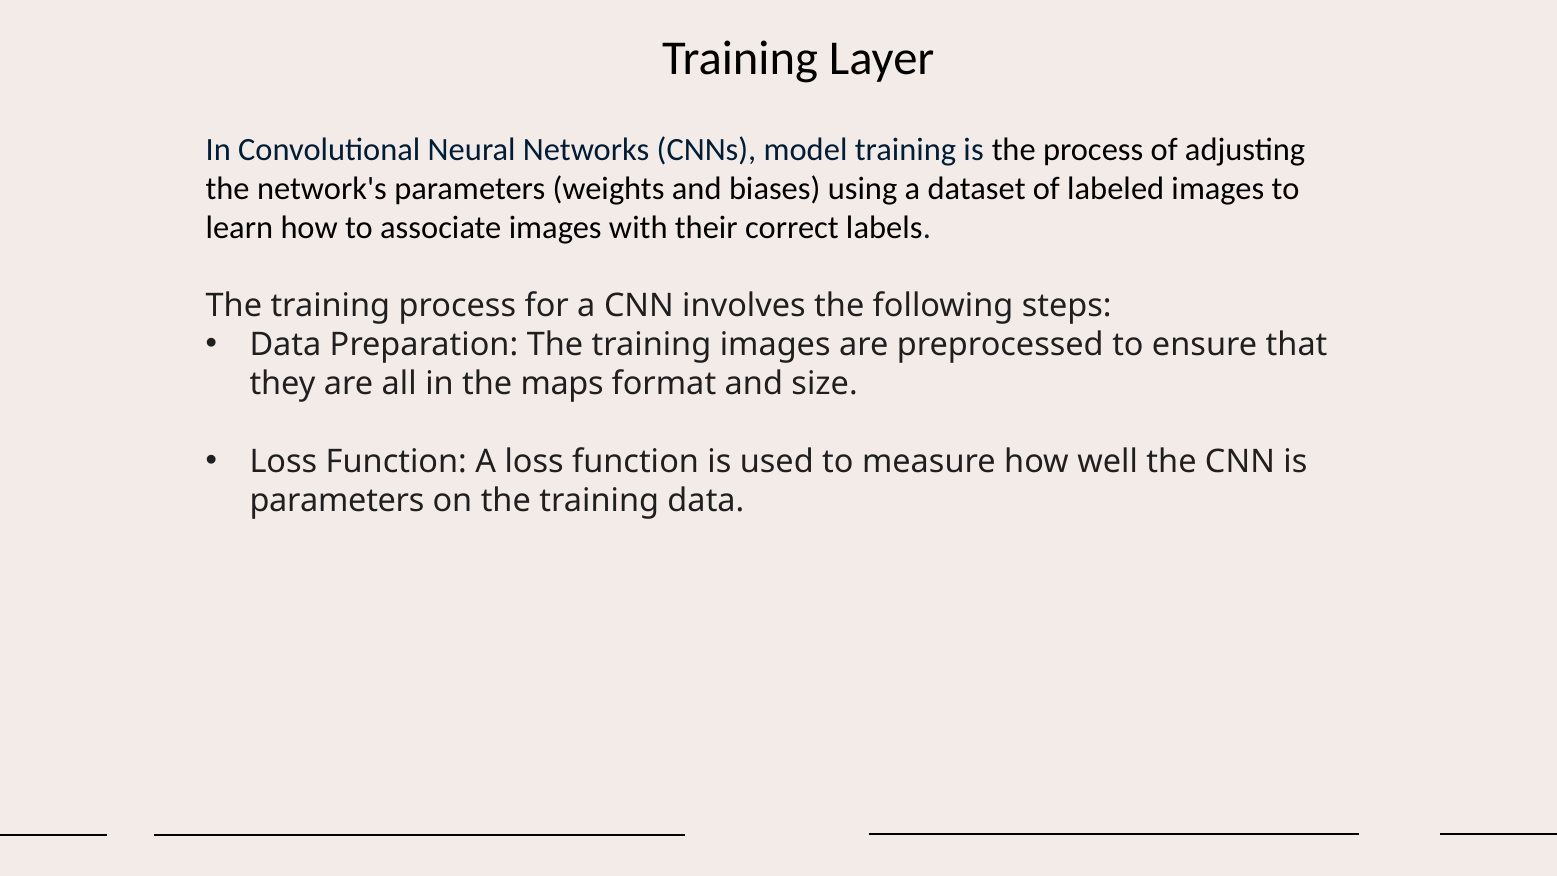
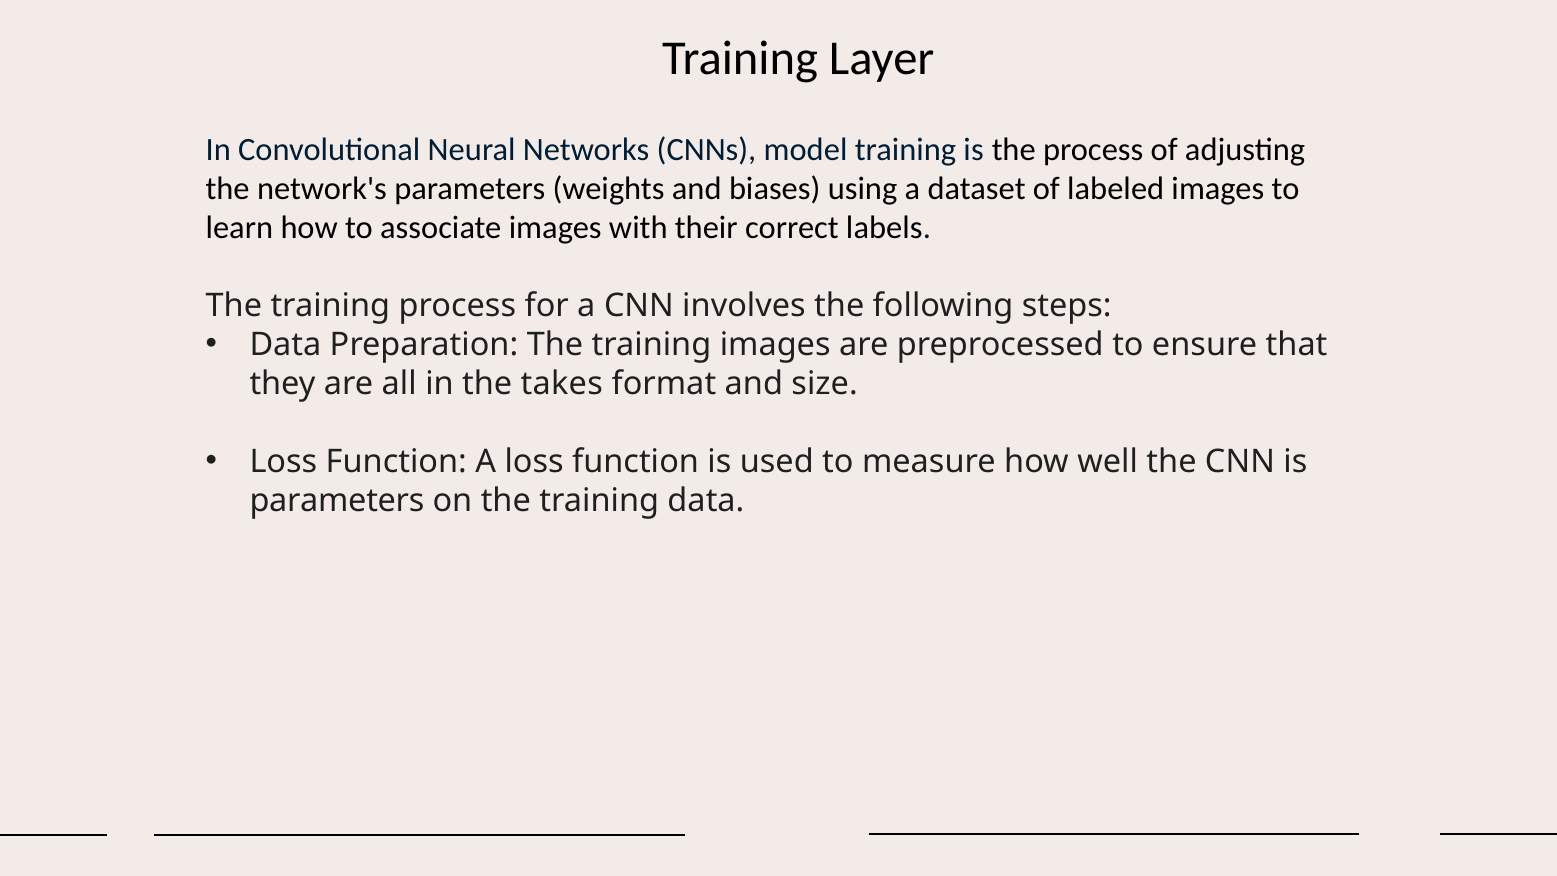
maps: maps -> takes (562, 384)
